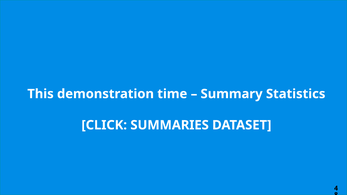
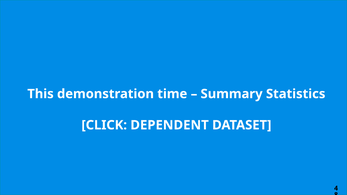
SUMMARIES: SUMMARIES -> DEPENDENT (170, 125)
